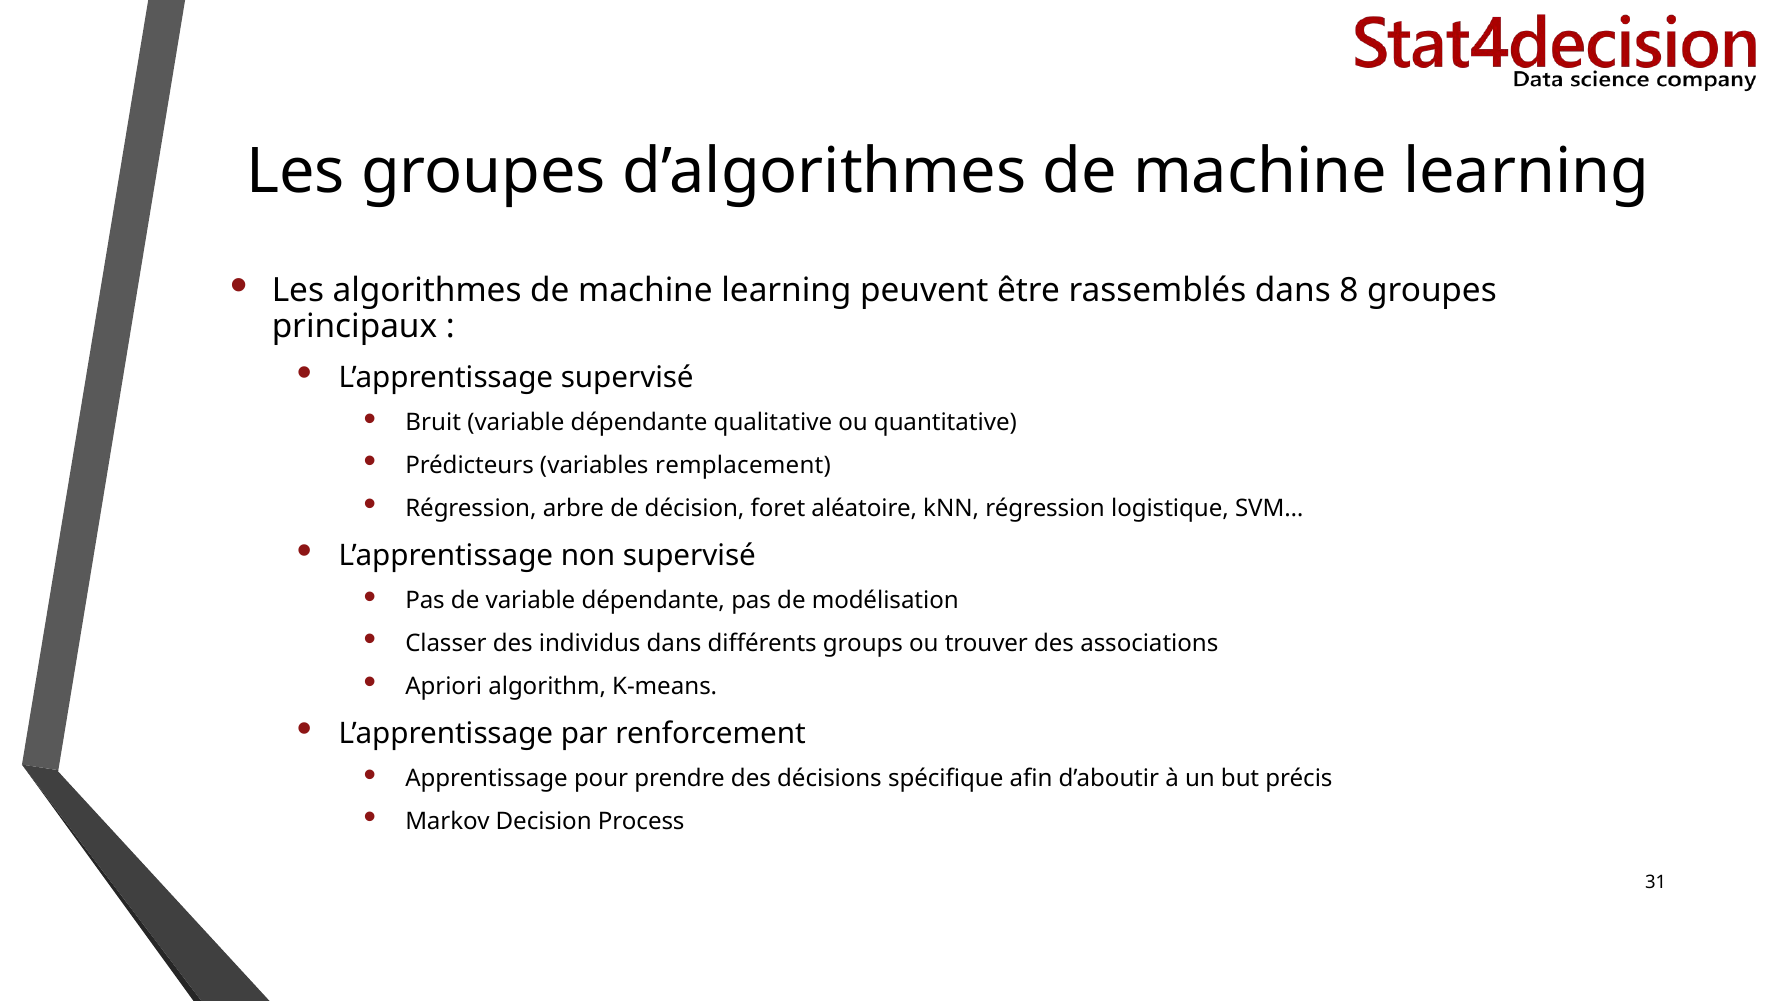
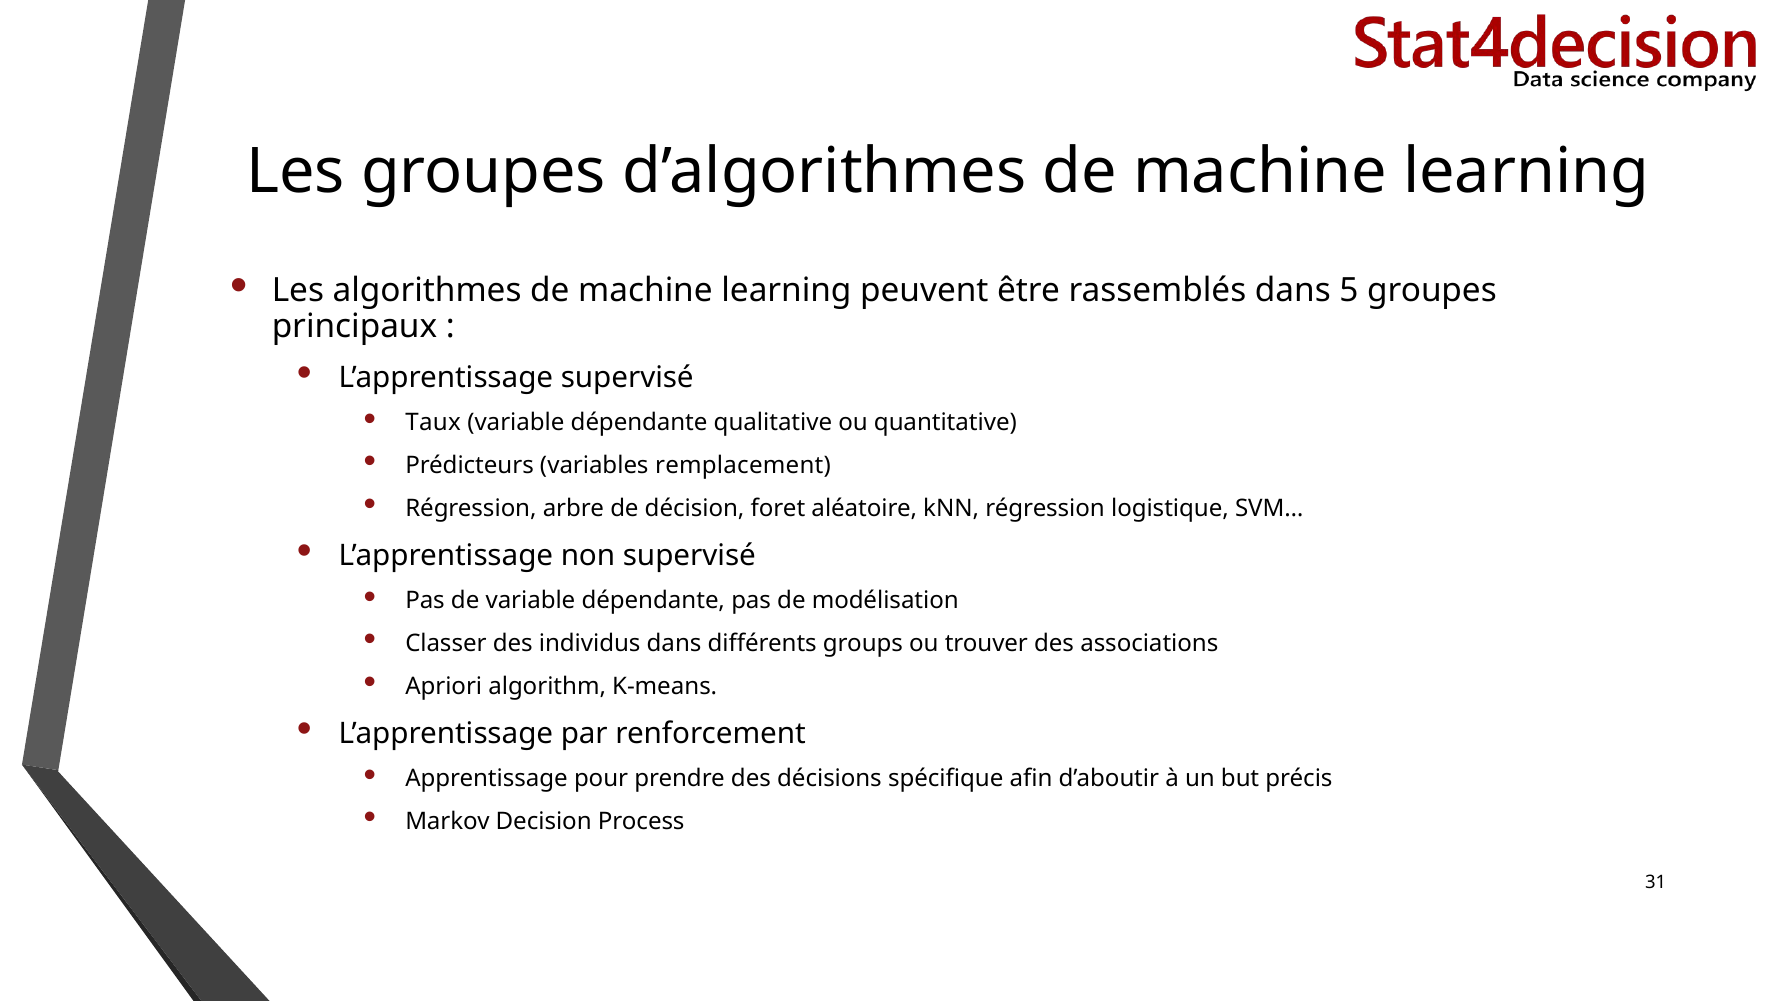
8: 8 -> 5 (1349, 290)
Bruit: Bruit -> Taux (433, 423)
